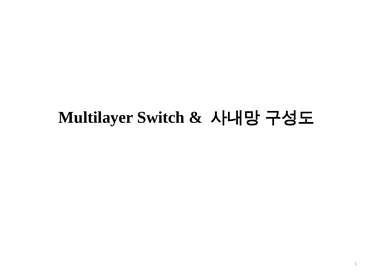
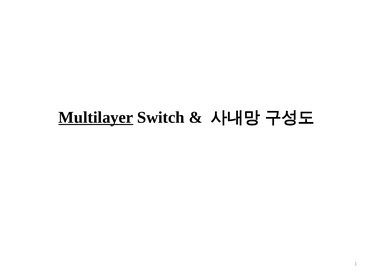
Multilayer underline: none -> present (96, 117)
